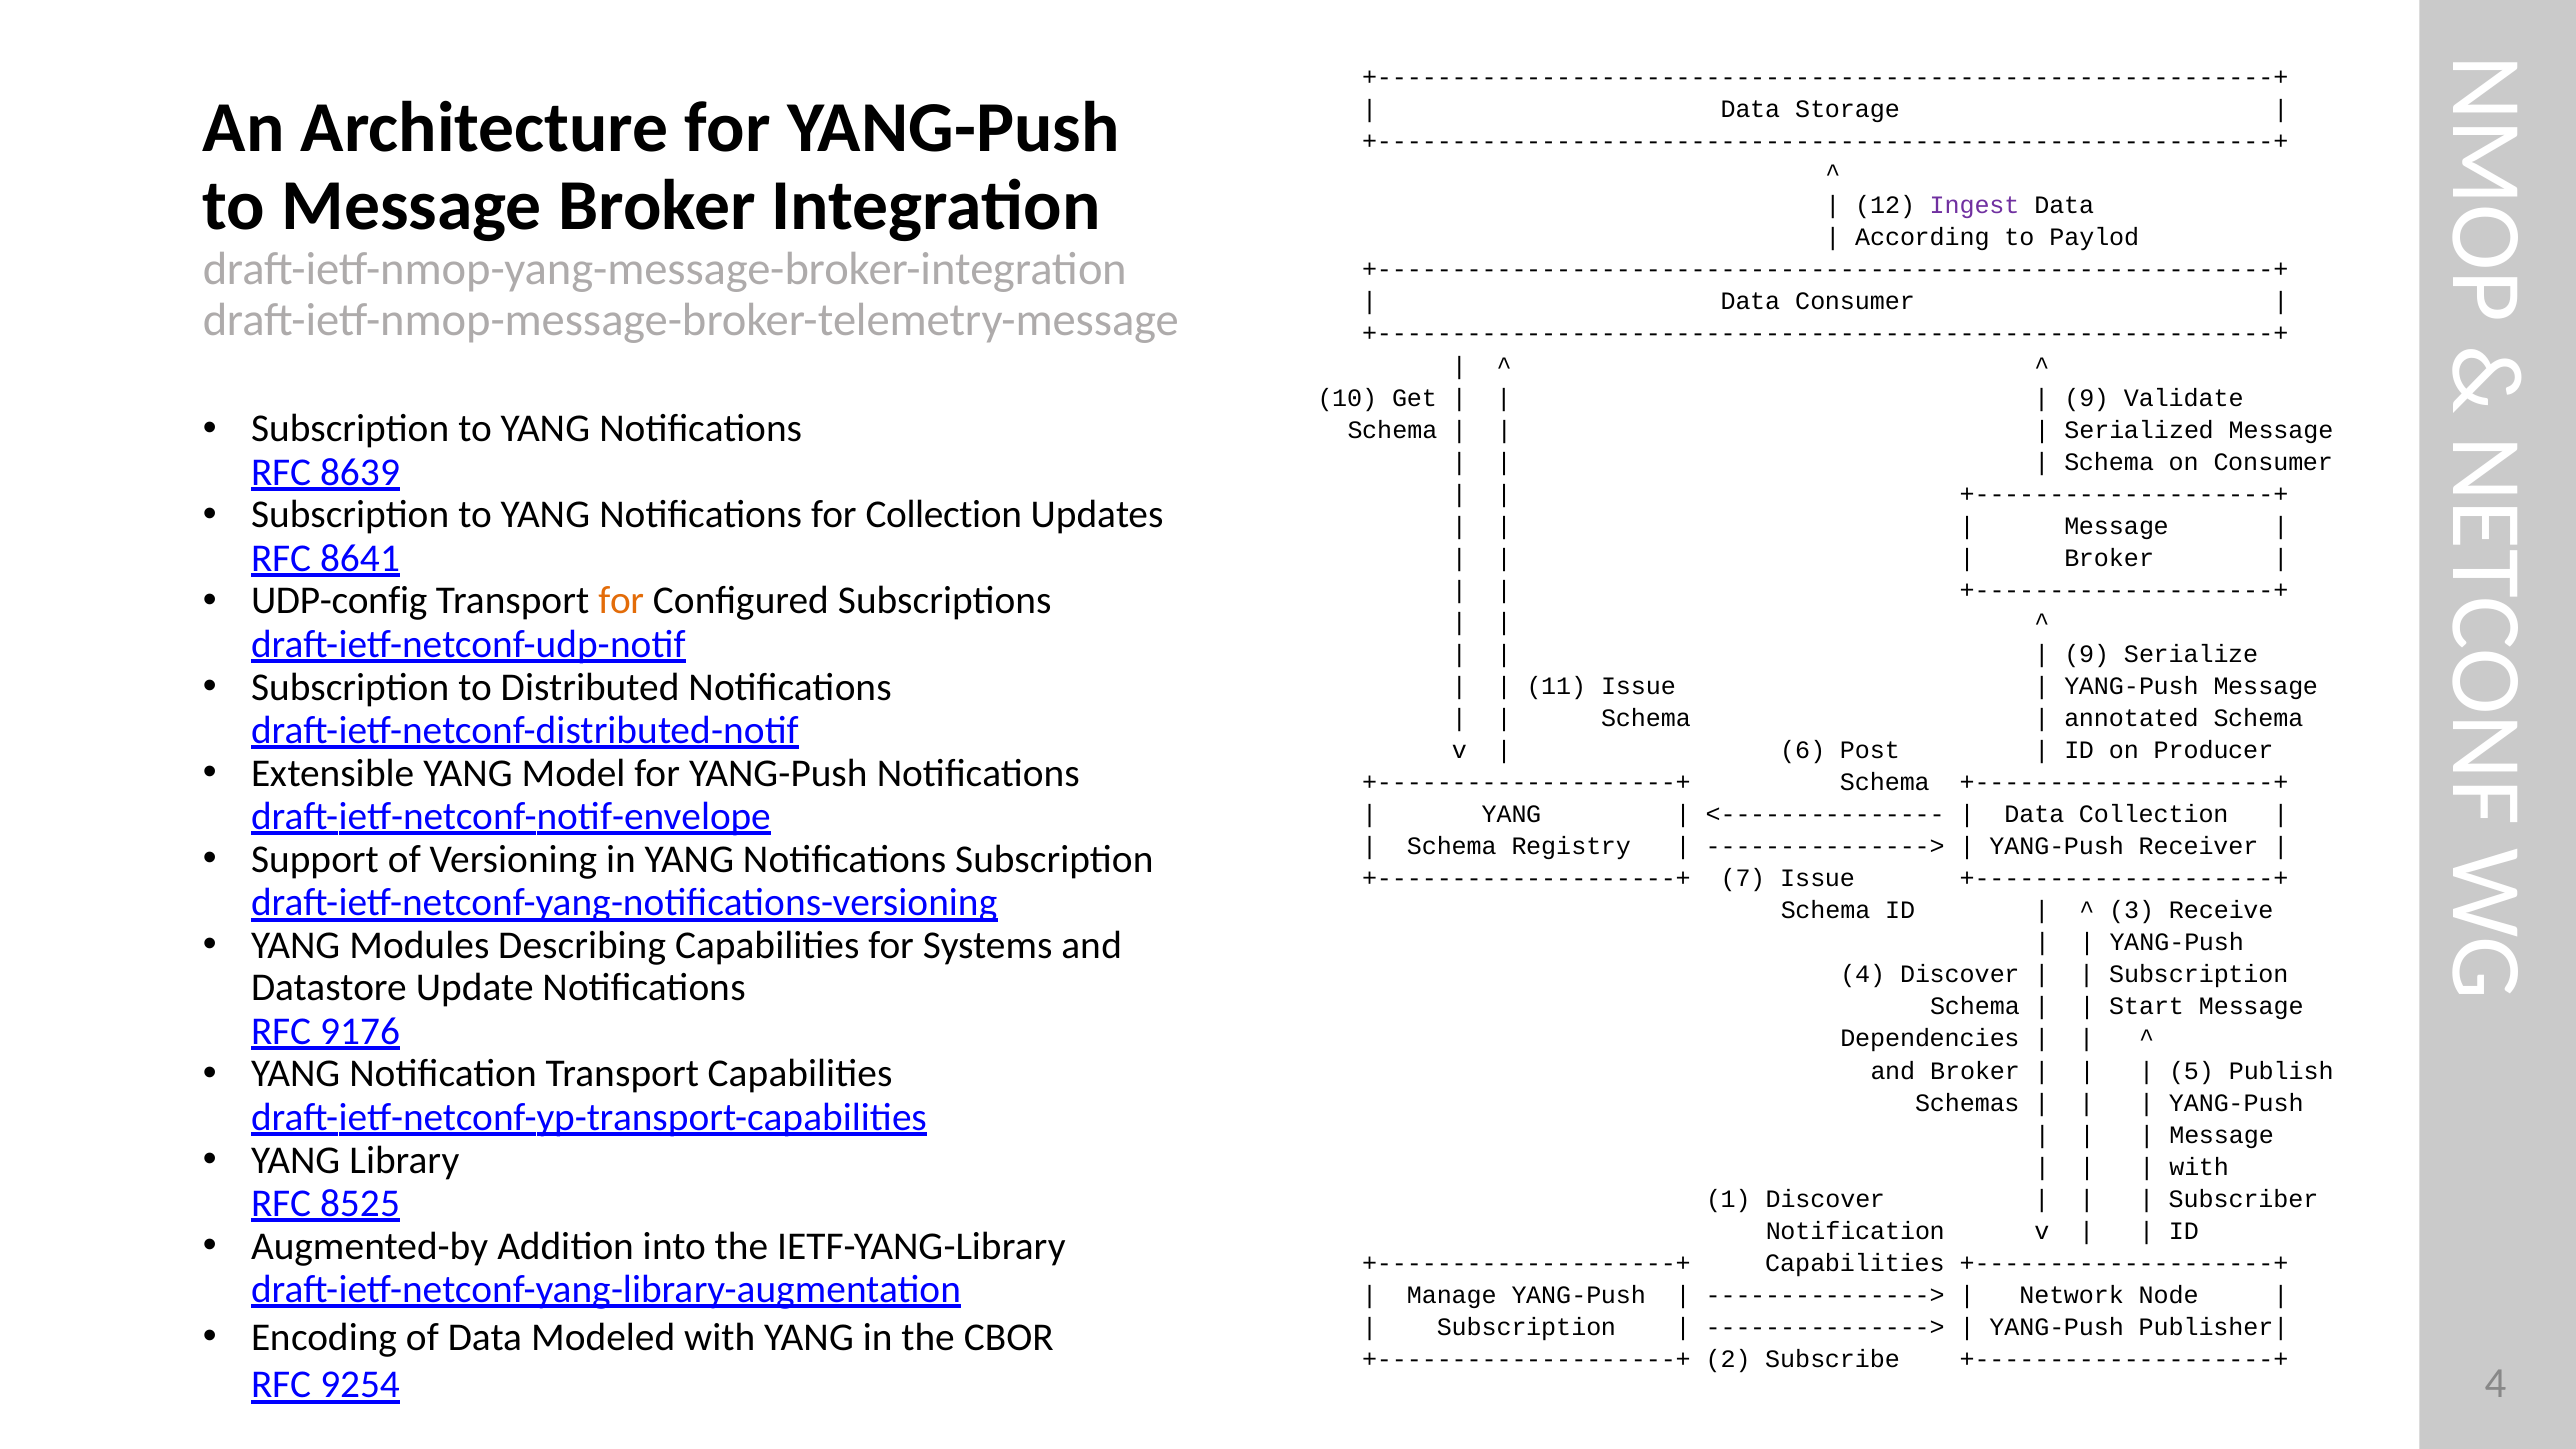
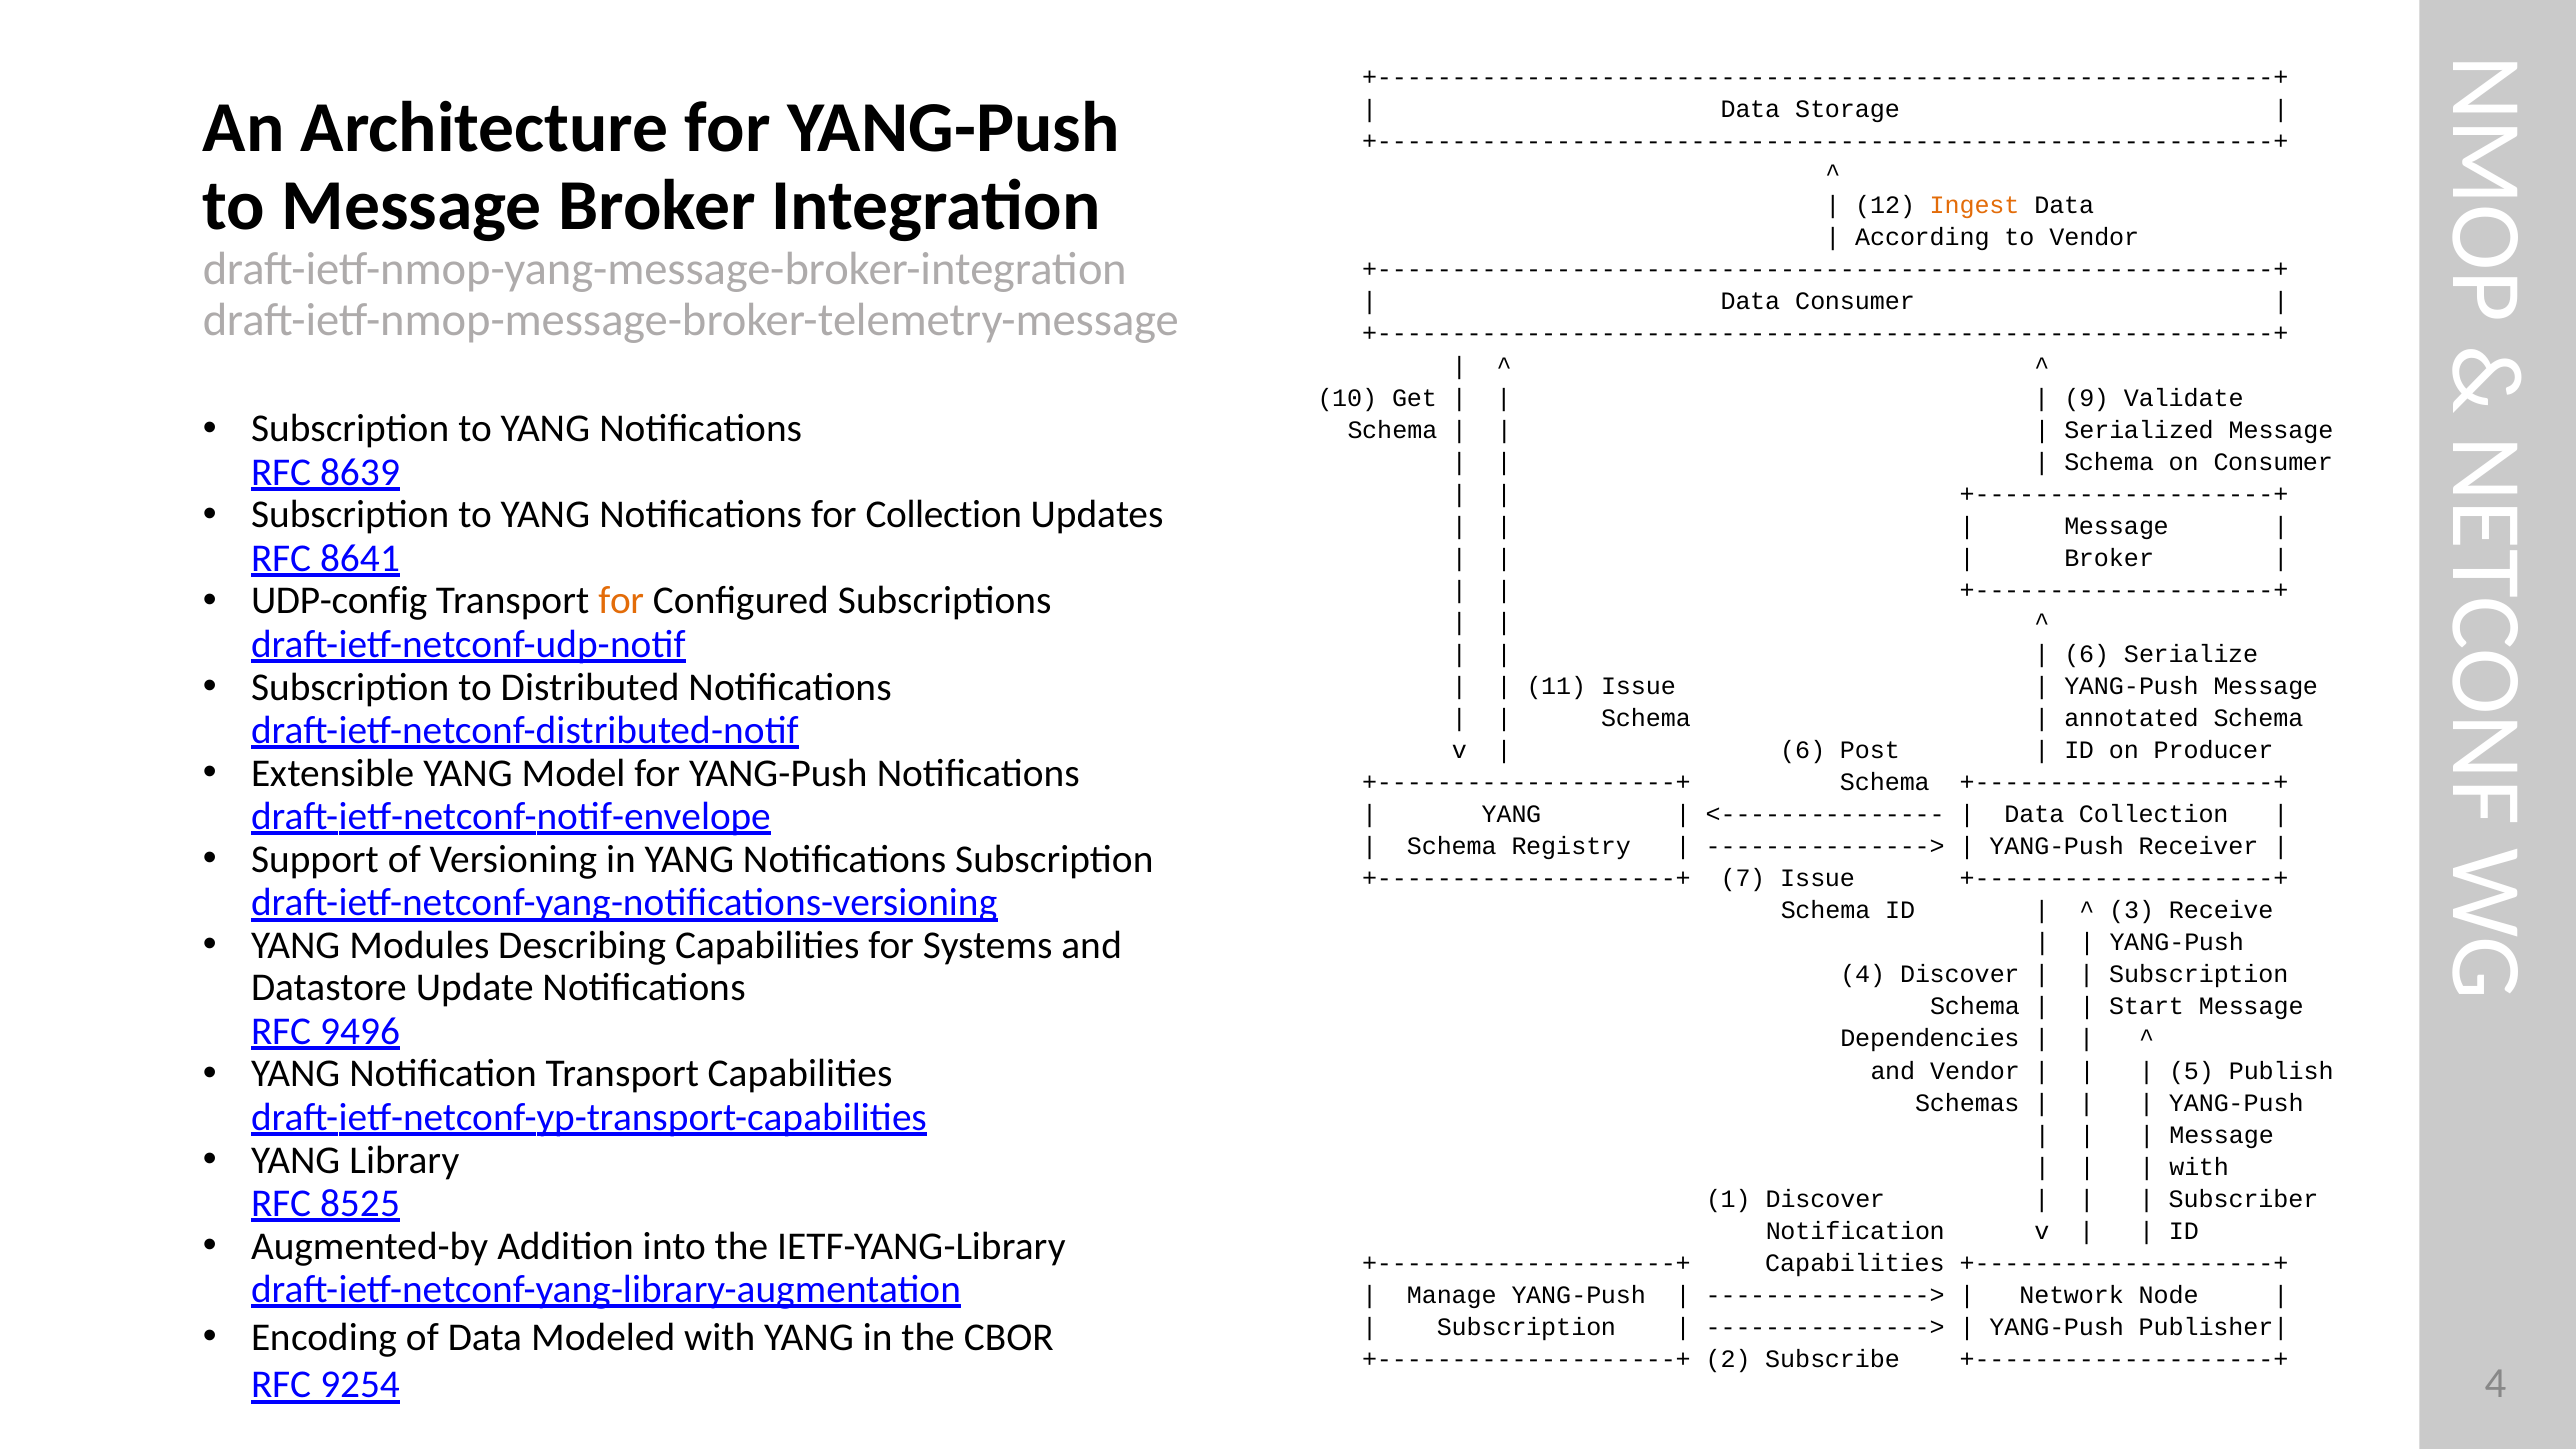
Ingest colour: purple -> orange (1975, 206)
to Paylod: Paylod -> Vendor (2094, 238)
9: 9 -> 6 (2087, 654)
9176: 9176 -> 9496 (360, 1031)
and Broker: Broker -> Vendor (1975, 1071)
